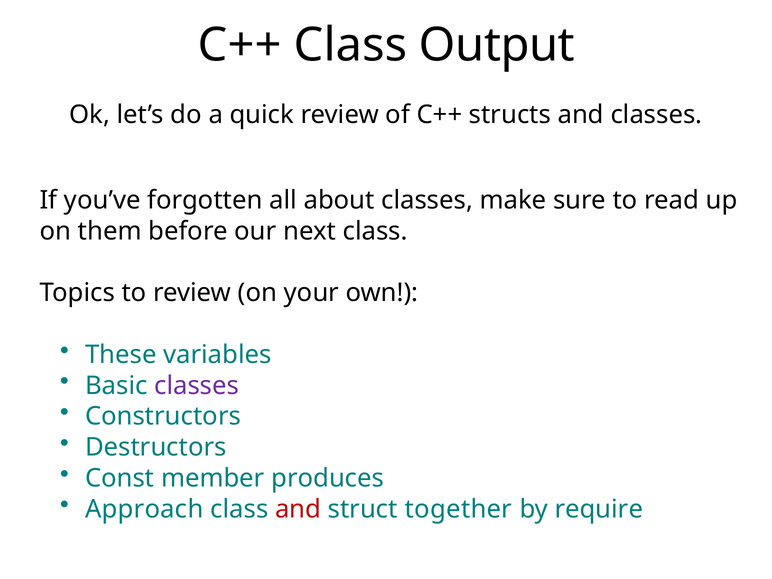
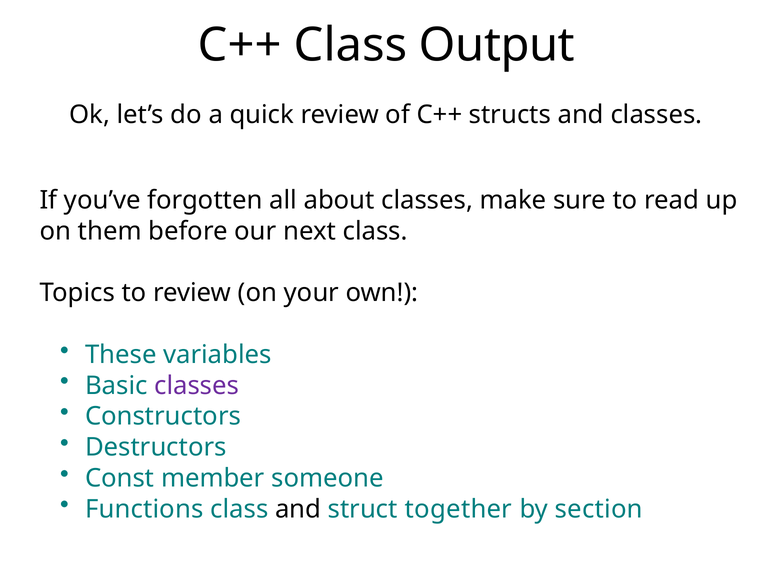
produces: produces -> someone (328, 478)
Approach: Approach -> Functions (144, 509)
and colour: red -> black (298, 509)
require: require -> section (599, 509)
